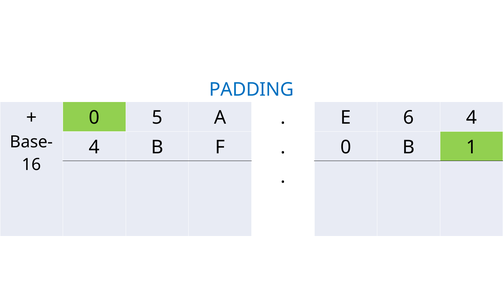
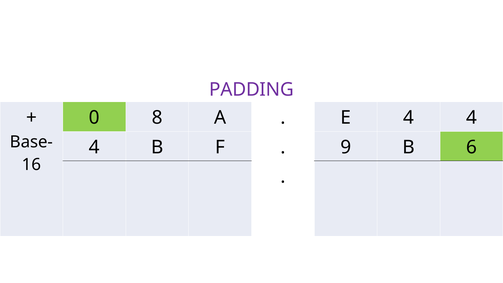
PADDING colour: blue -> purple (252, 90)
5: 5 -> 8 (157, 118)
E 6: 6 -> 4 (409, 118)
0: 0 -> 9 (346, 147)
1: 1 -> 6 (472, 147)
